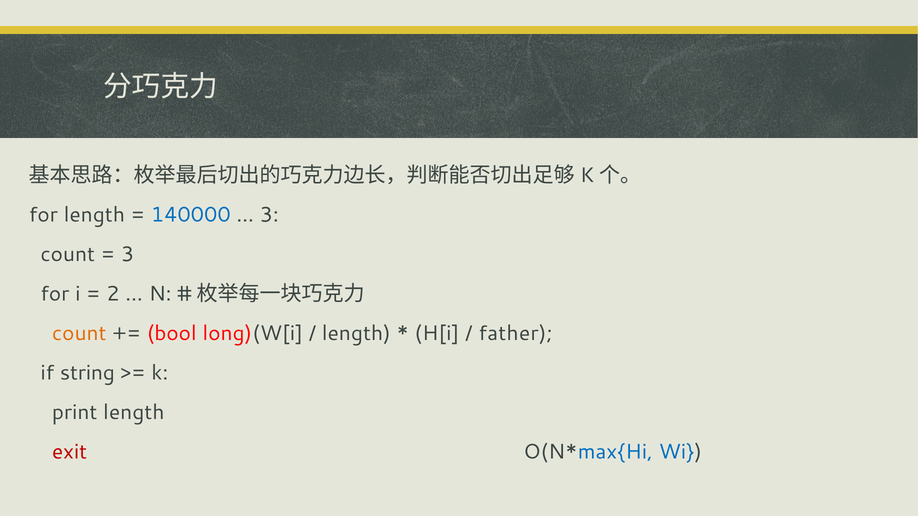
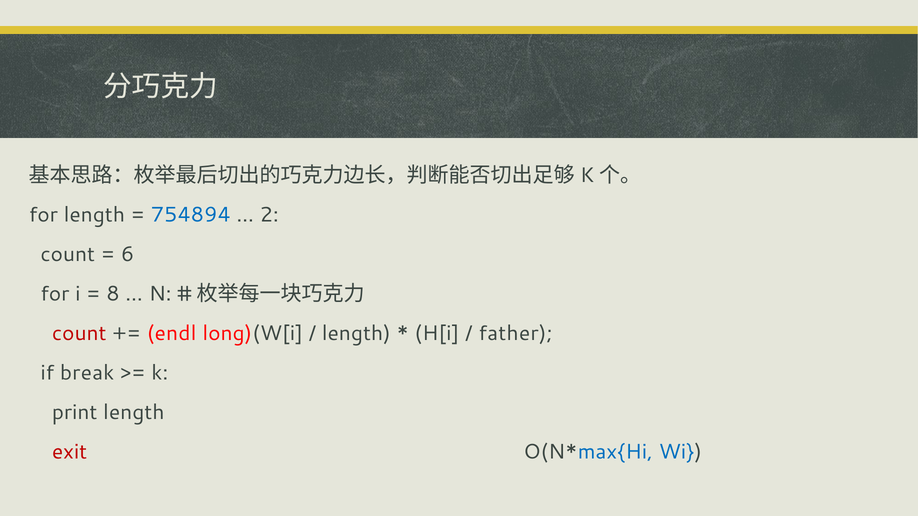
140000: 140000 -> 754894 (191, 215)
3: 3 -> 2 (269, 215)
3: 3 -> 6 (128, 255)
2: 2 -> 8 (113, 294)
count colour: orange -> red (79, 334)
bool: bool -> endl (172, 334)
string: string -> break (87, 373)
